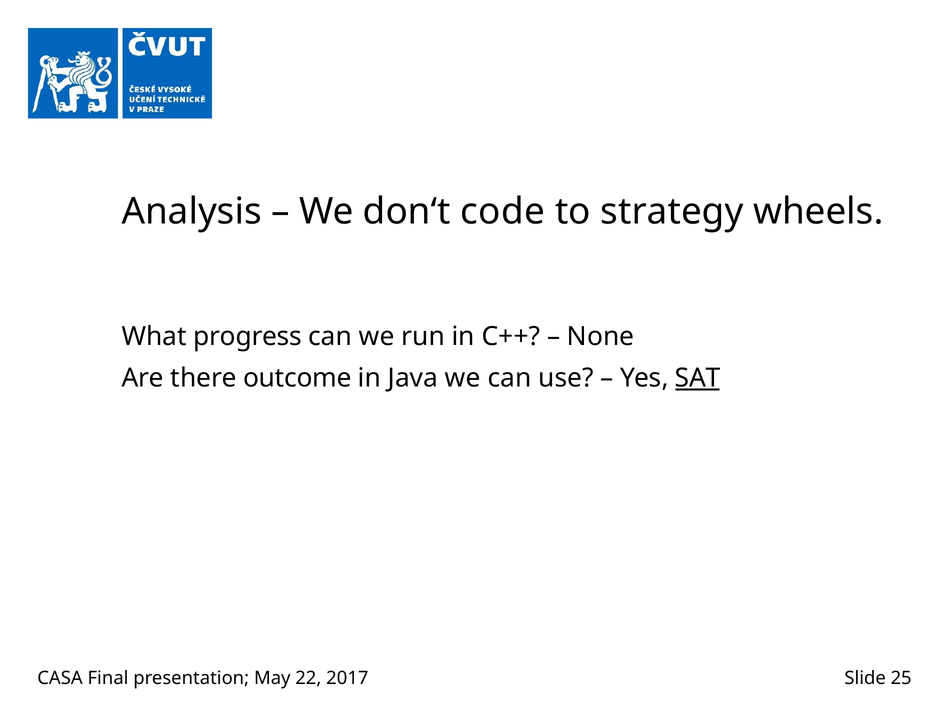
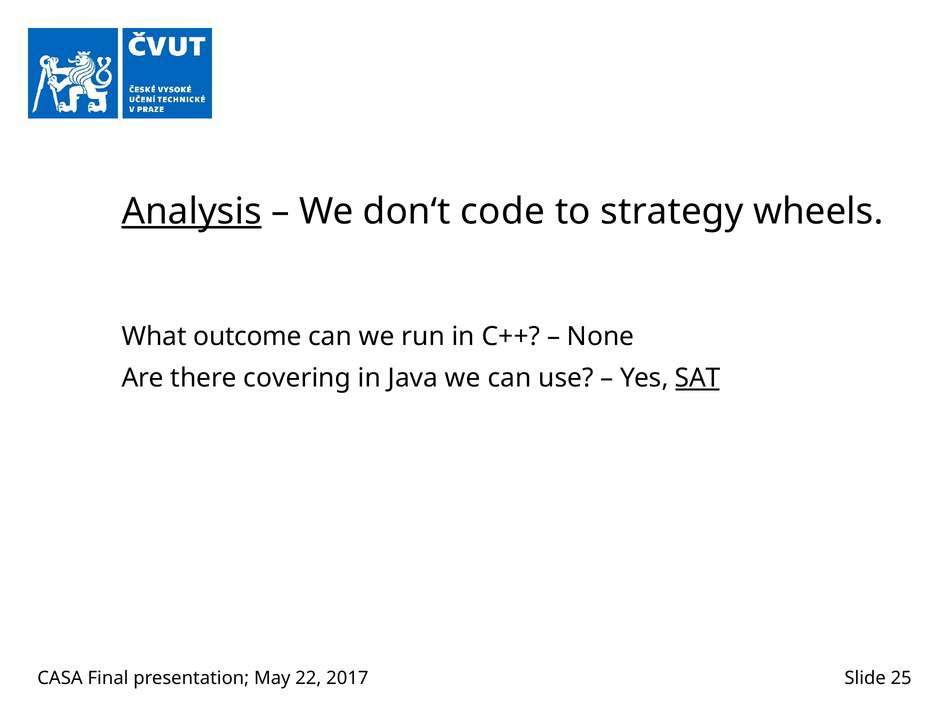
Analysis underline: none -> present (192, 211)
progress: progress -> outcome (248, 336)
outcome: outcome -> covering (297, 378)
